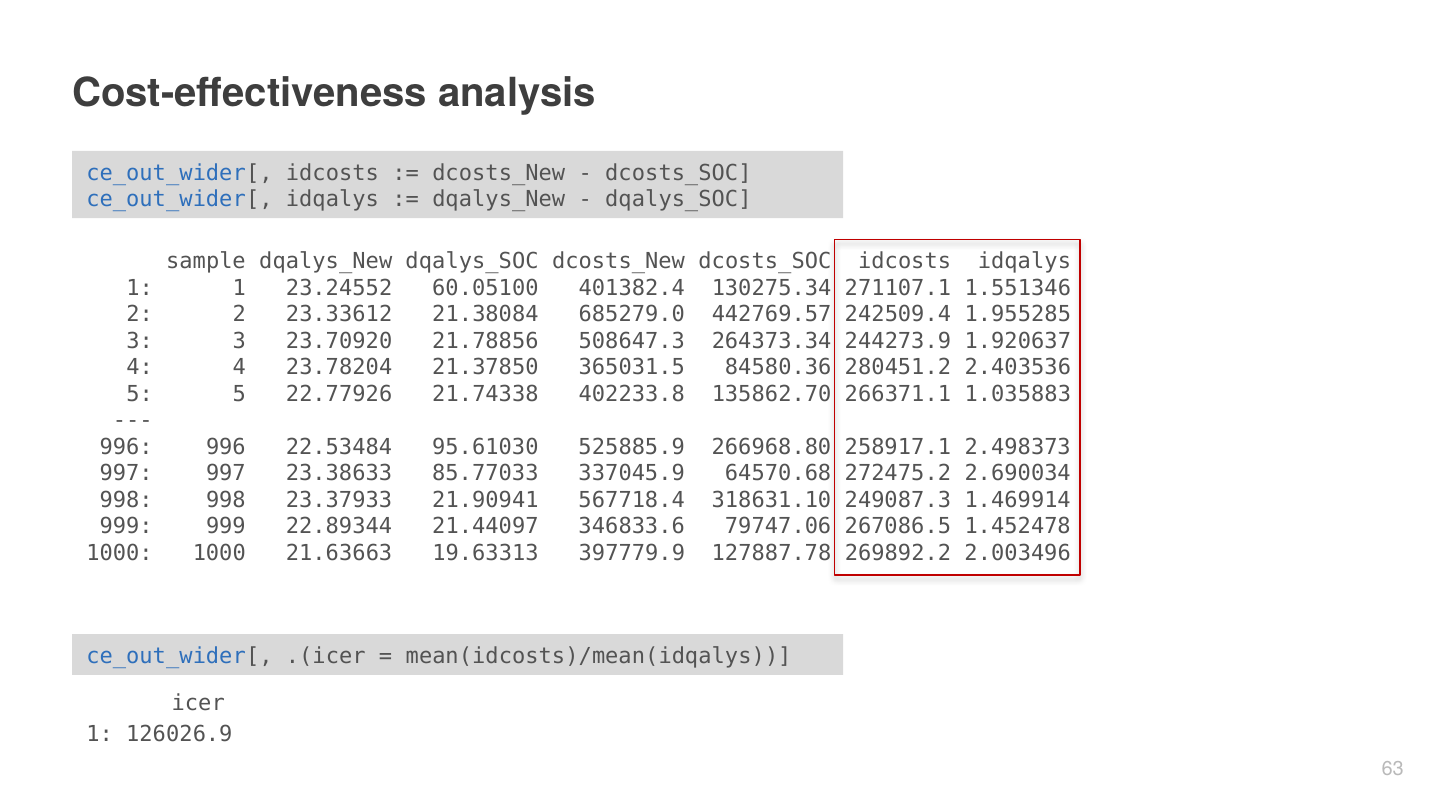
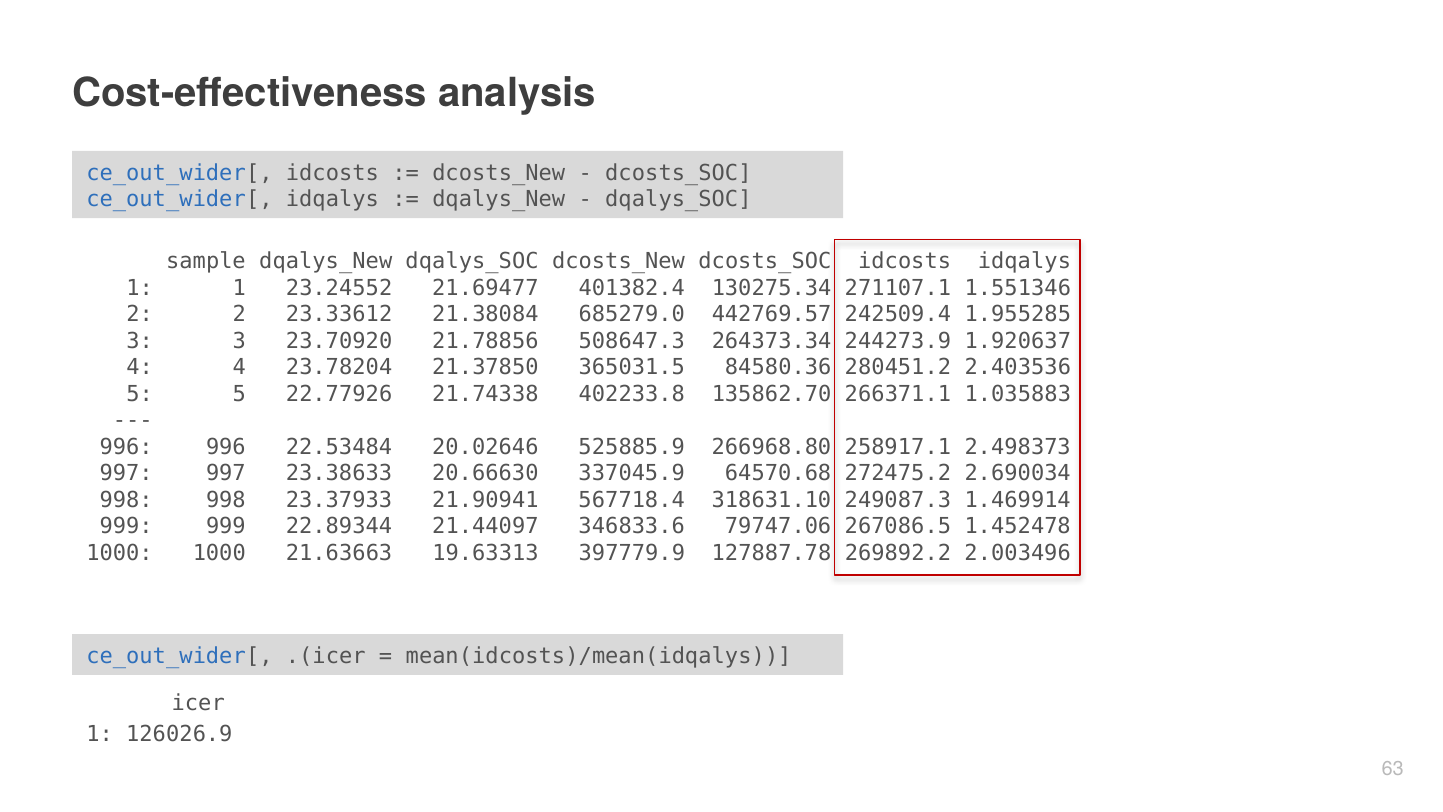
60.05100: 60.05100 -> 21.69477 (485, 288)
95.61030: 95.61030 -> 20.02646 (485, 447)
85.77033: 85.77033 -> 20.66630 (485, 473)
